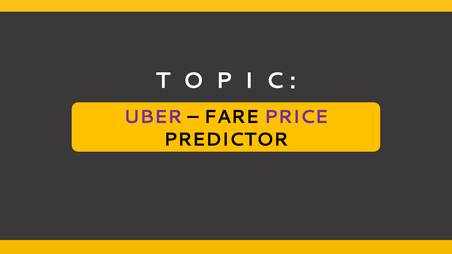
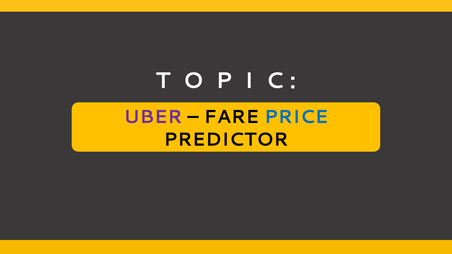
PRICE colour: purple -> blue (296, 117)
